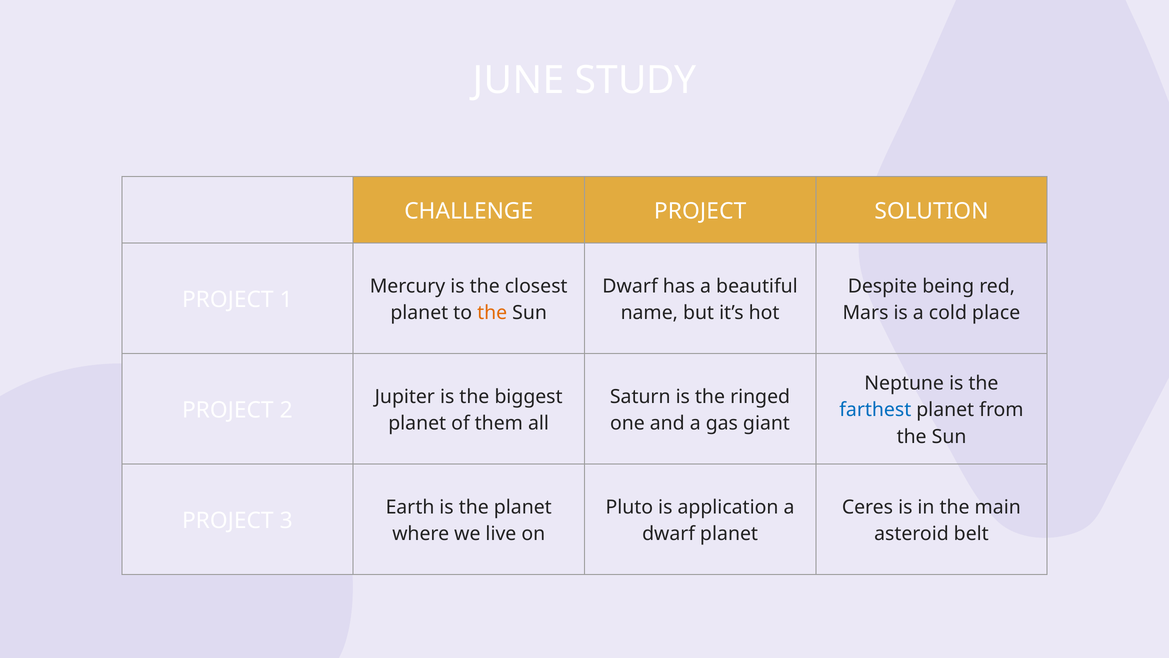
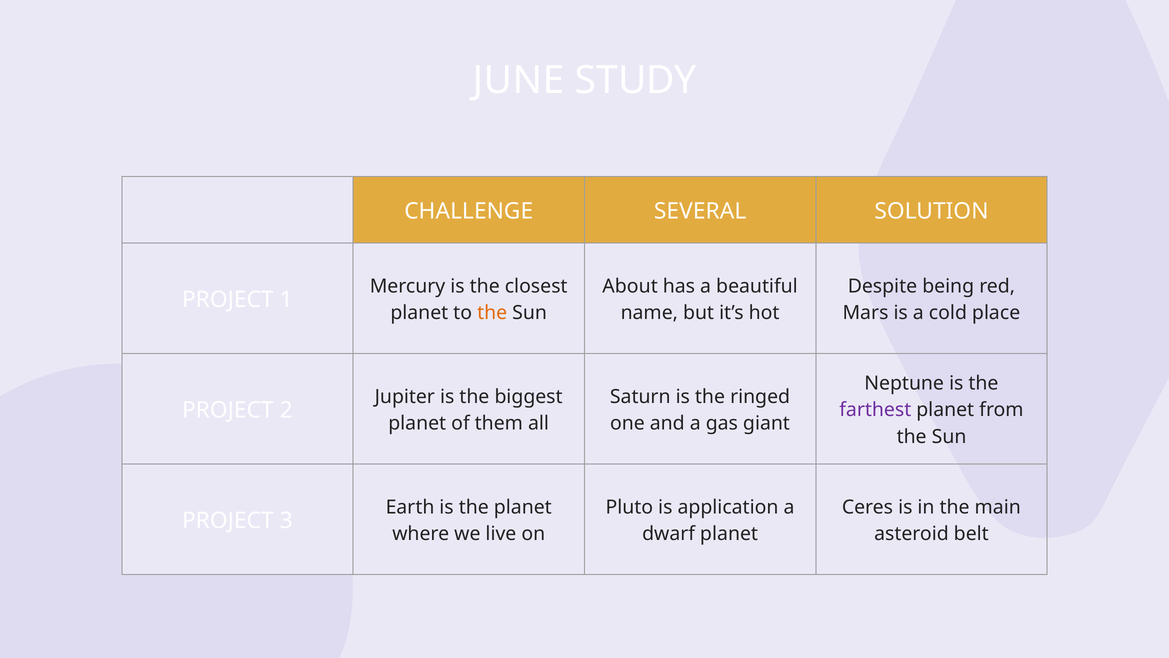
CHALLENGE PROJECT: PROJECT -> SEVERAL (700, 211)
Dwarf: Dwarf -> About (630, 286)
farthest colour: blue -> purple (875, 410)
